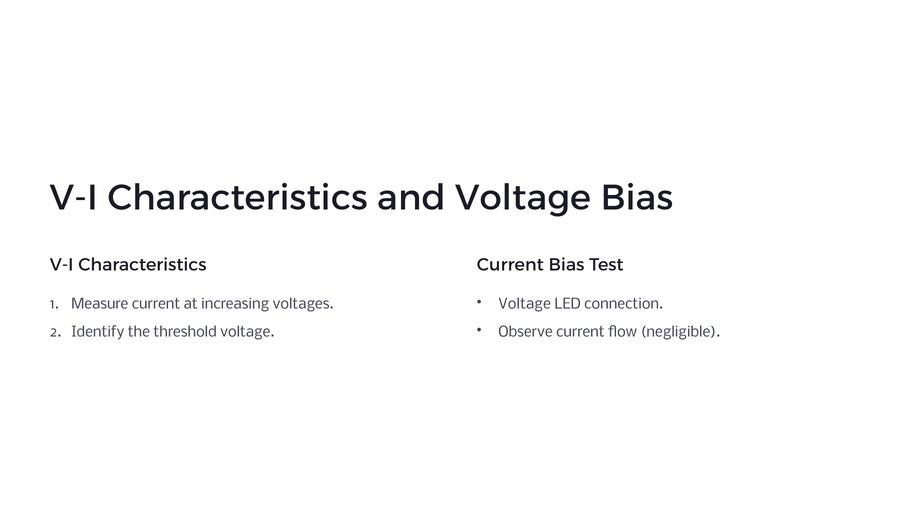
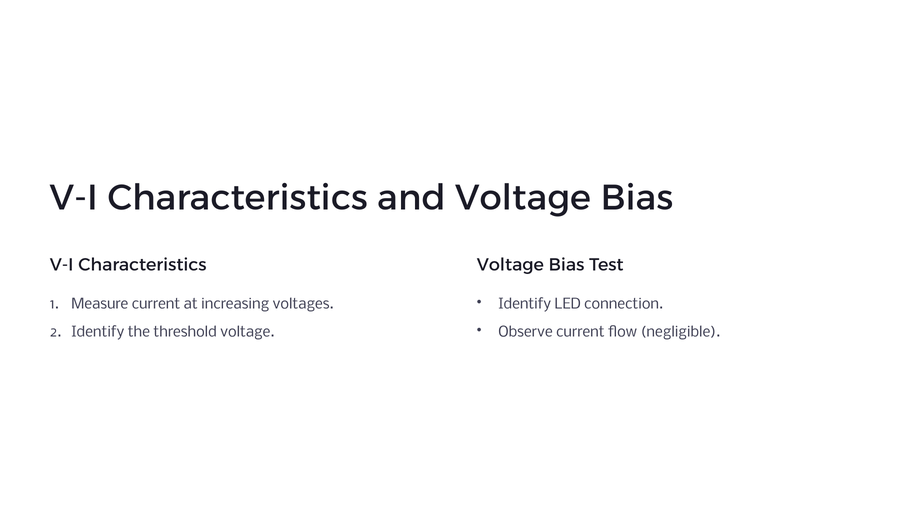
Current: Current -> Voltage (510, 265)
Voltage: Voltage -> Identify (525, 304)
